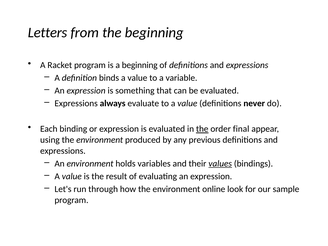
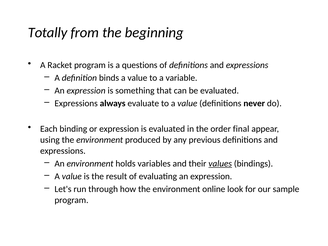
Letters: Letters -> Totally (48, 32)
a beginning: beginning -> questions (140, 65)
the underline: present -> none (202, 129)
